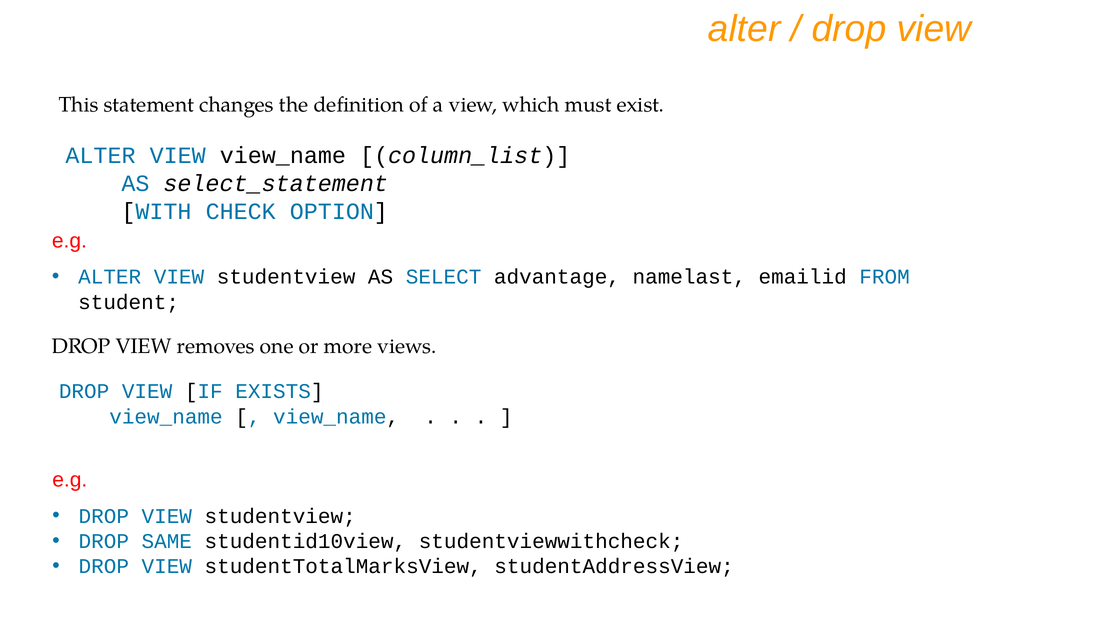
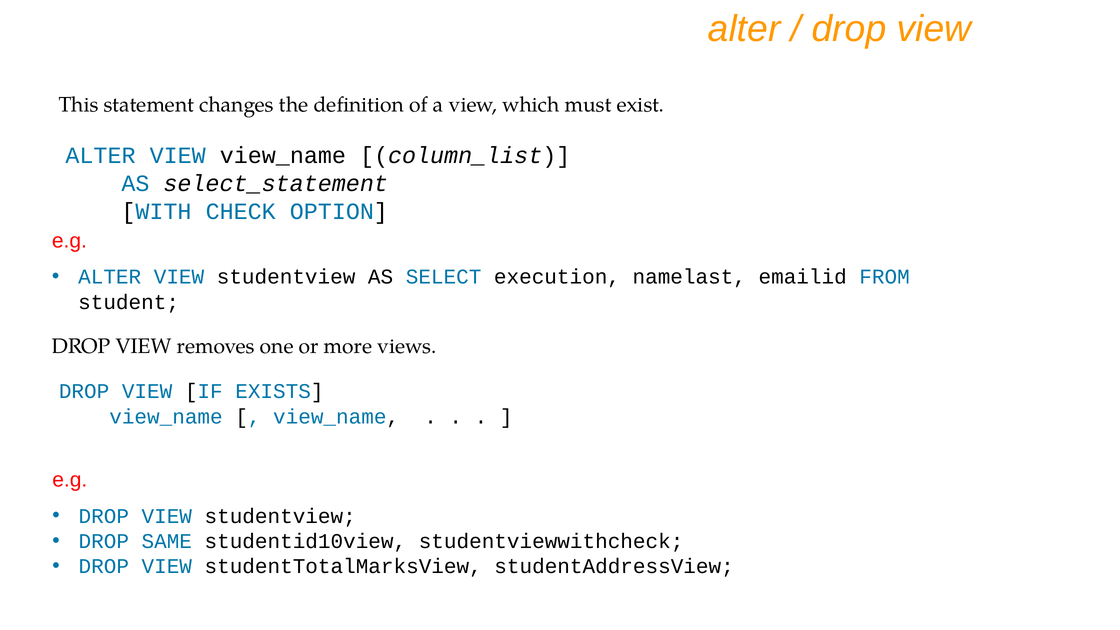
advantage: advantage -> execution (557, 277)
